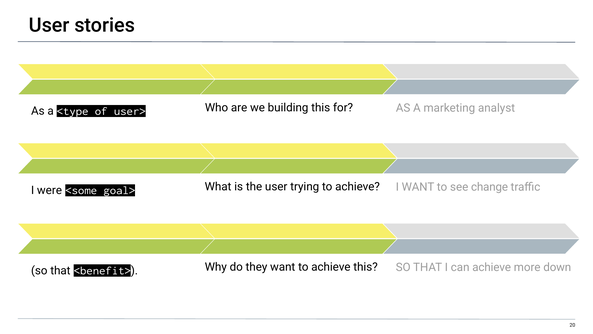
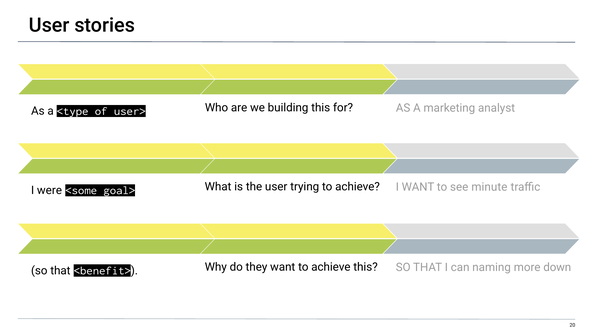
change: change -> minute (489, 187)
can achieve: achieve -> naming (492, 267)
